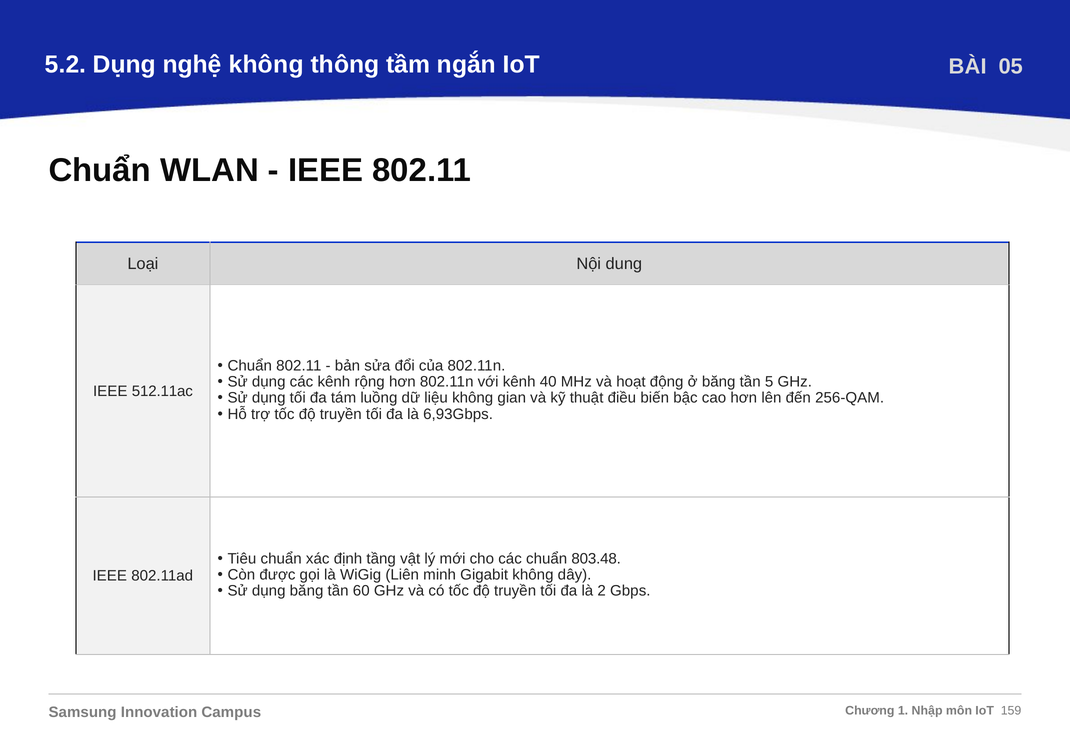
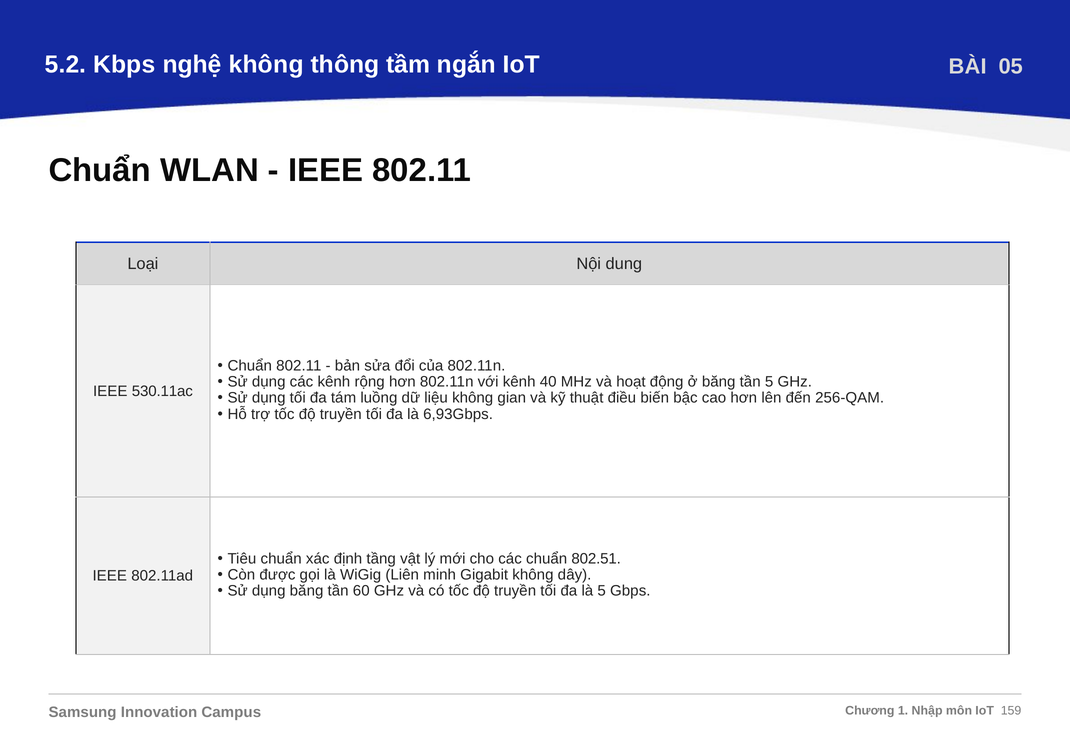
5.2 Dụng: Dụng -> Kbps (124, 65)
512.11ac: 512.11ac -> 530.11ac (162, 391)
803.48: 803.48 -> 802.51 (596, 559)
là 2: 2 -> 5 (602, 591)
